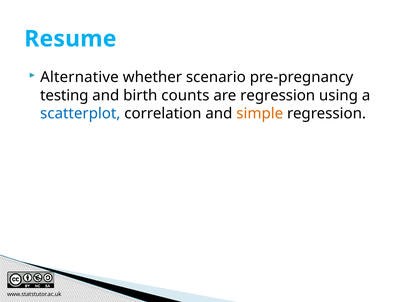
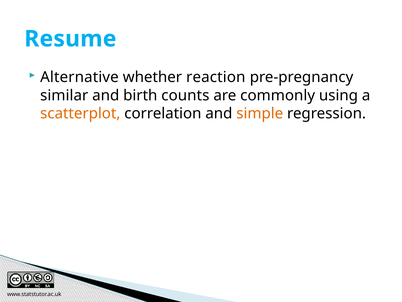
scenario: scenario -> reaction (216, 77)
testing: testing -> similar (64, 95)
are regression: regression -> commonly (278, 95)
scatterplot colour: blue -> orange (80, 113)
